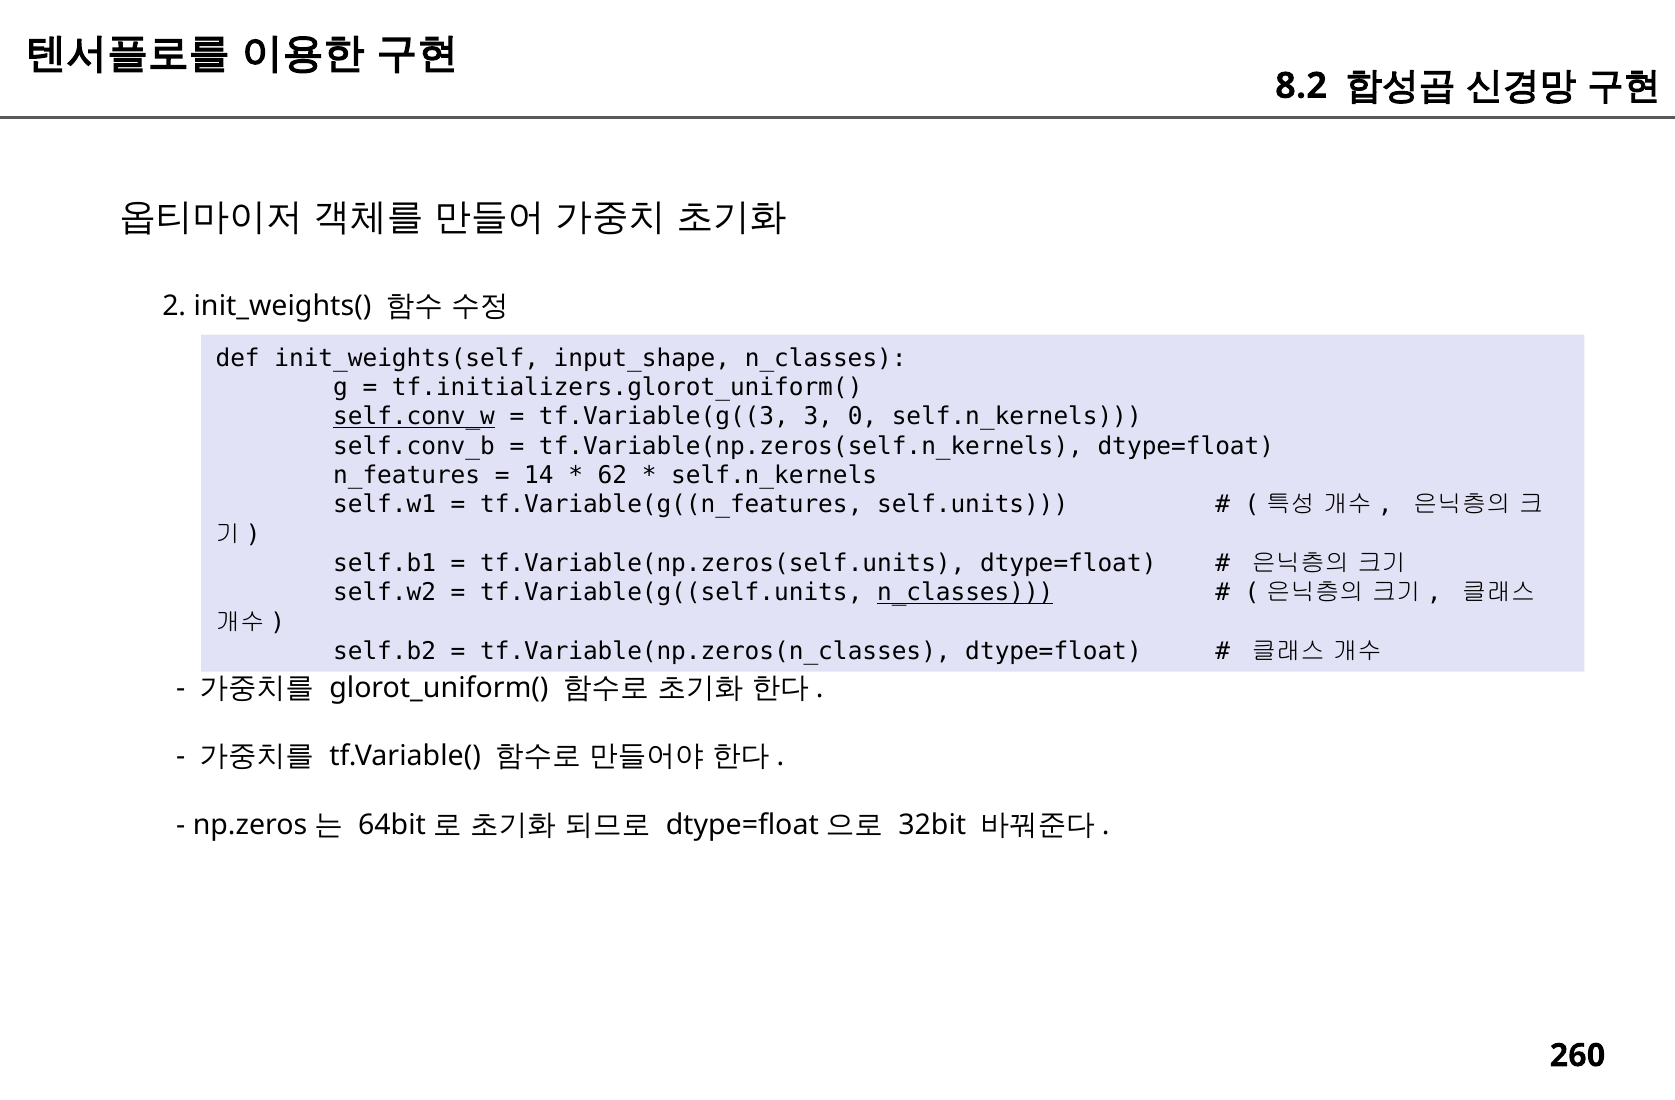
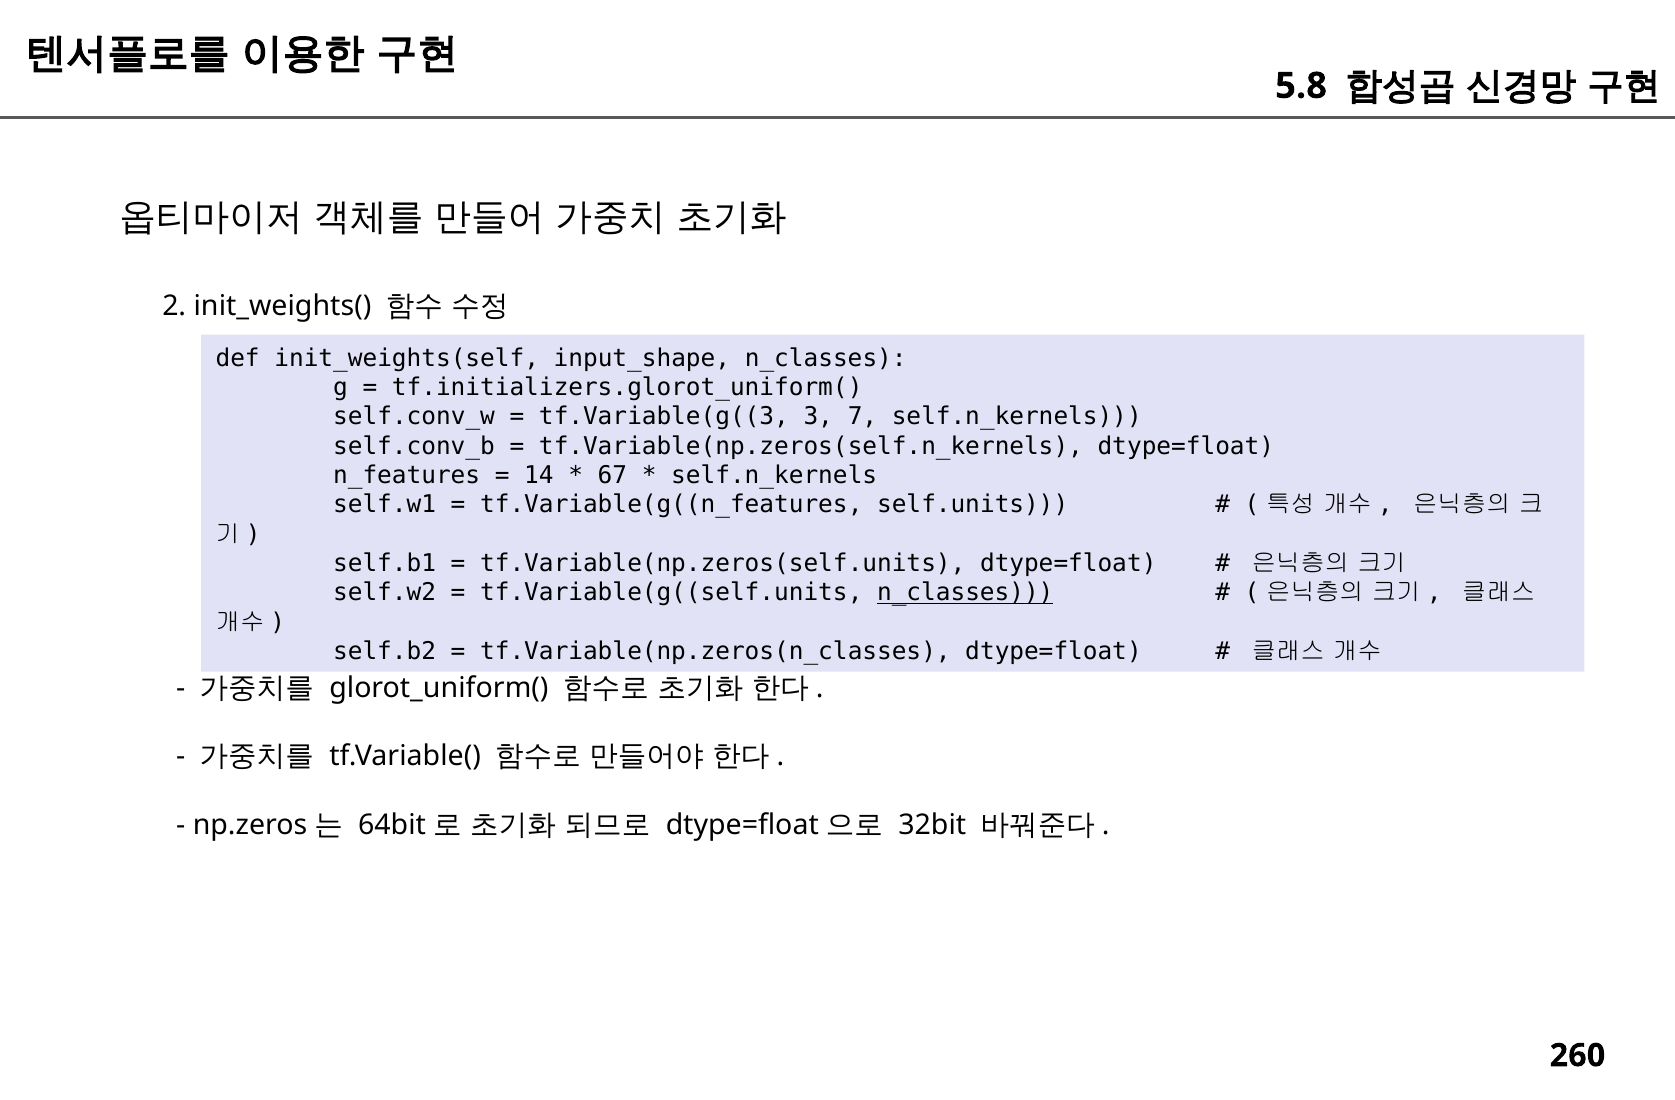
8.2: 8.2 -> 5.8 (1301, 86)
self.conv_w underline: present -> none (414, 417)
0: 0 -> 7 (862, 417)
62: 62 -> 67 (612, 476)
